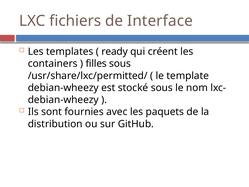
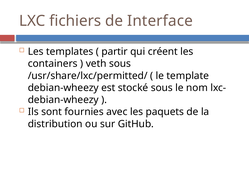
ready: ready -> partir (115, 52)
filles: filles -> veth (96, 64)
